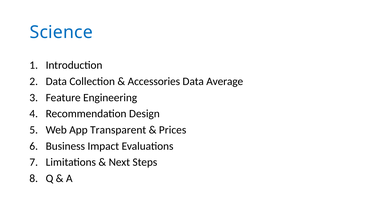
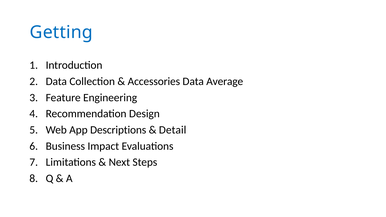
Science: Science -> Getting (61, 32)
Transparent: Transparent -> Descriptions (118, 130)
Prices: Prices -> Detail (173, 130)
